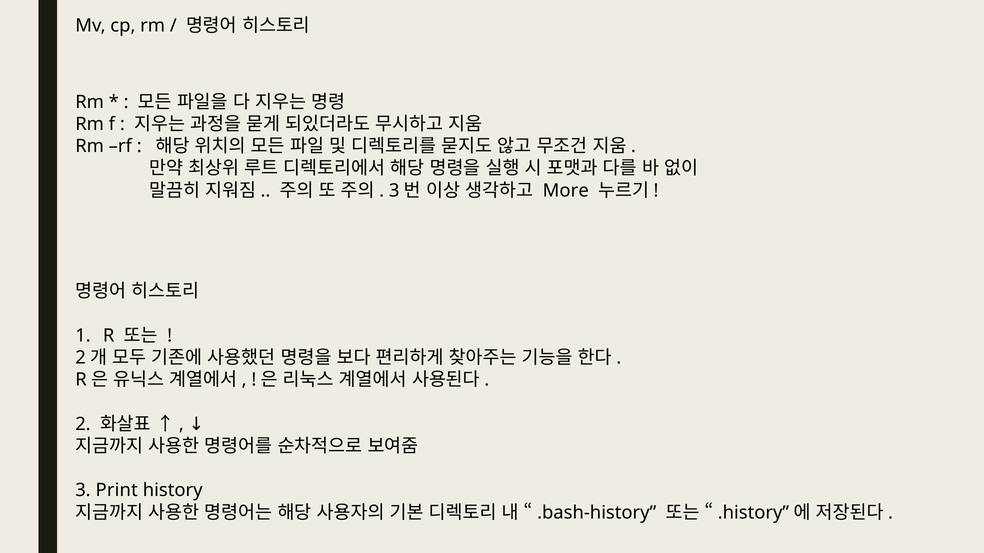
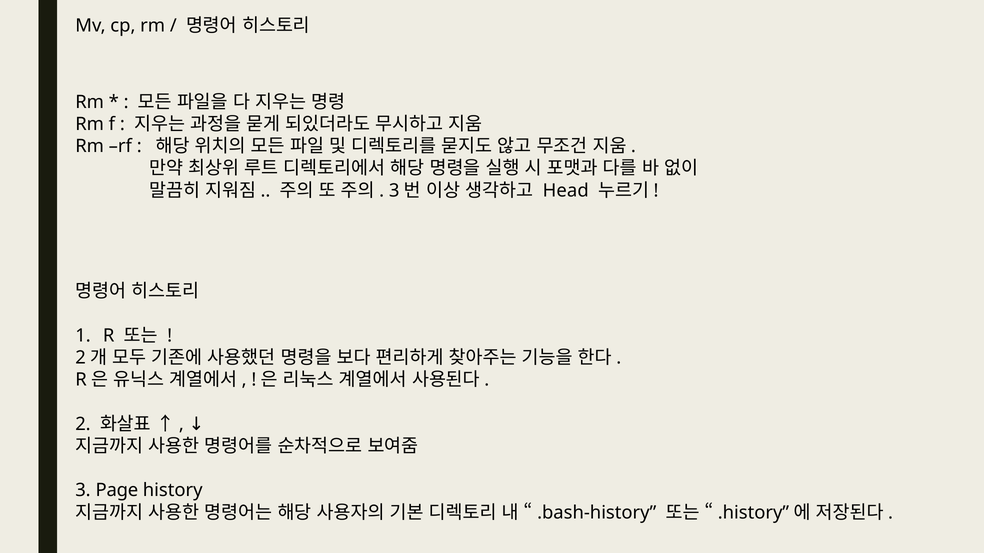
More: More -> Head (566, 191)
Print: Print -> Page (117, 491)
